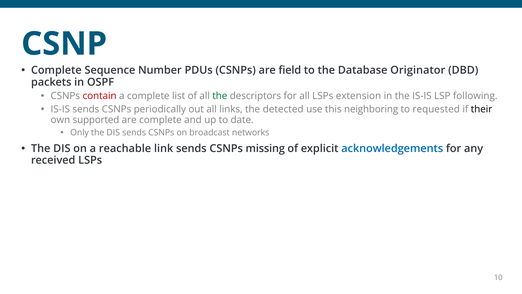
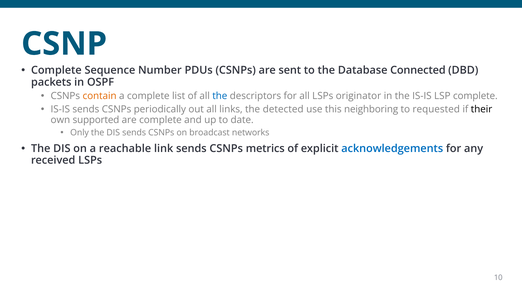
field: field -> sent (290, 70)
Originator: Originator -> Connected (418, 70)
contain colour: red -> orange (100, 96)
the colour: green -> blue (220, 96)
extension: extension -> originator (358, 96)
LSP following: following -> complete (475, 96)
missing: missing -> metrics (265, 148)
